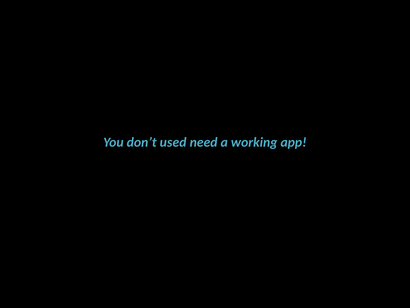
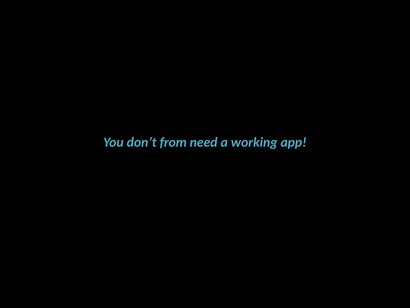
used: used -> from (173, 142)
